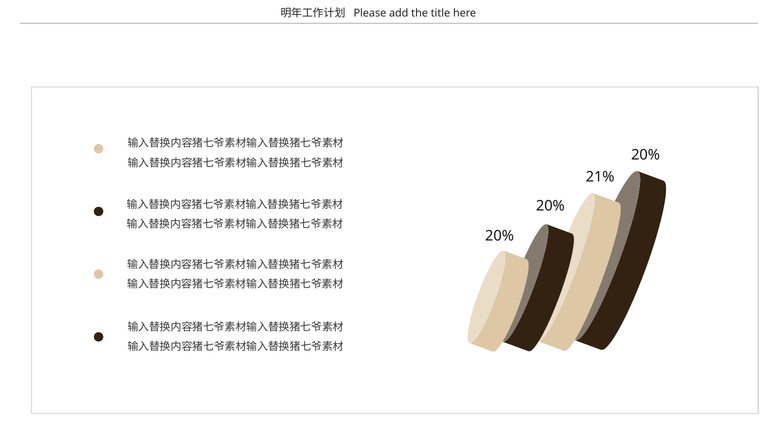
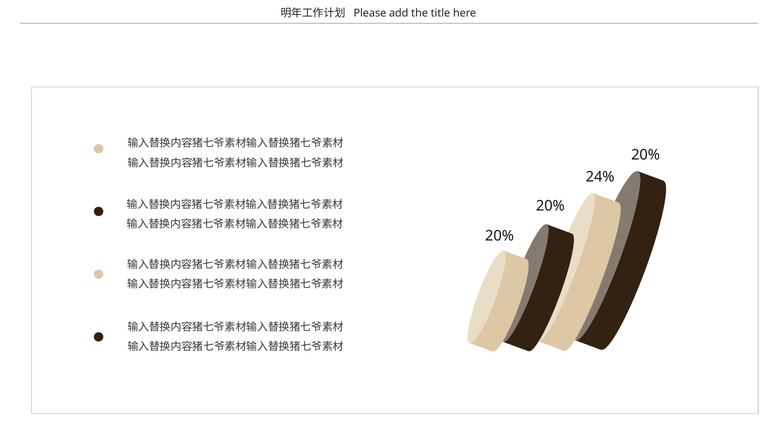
21%: 21% -> 24% (600, 177)
